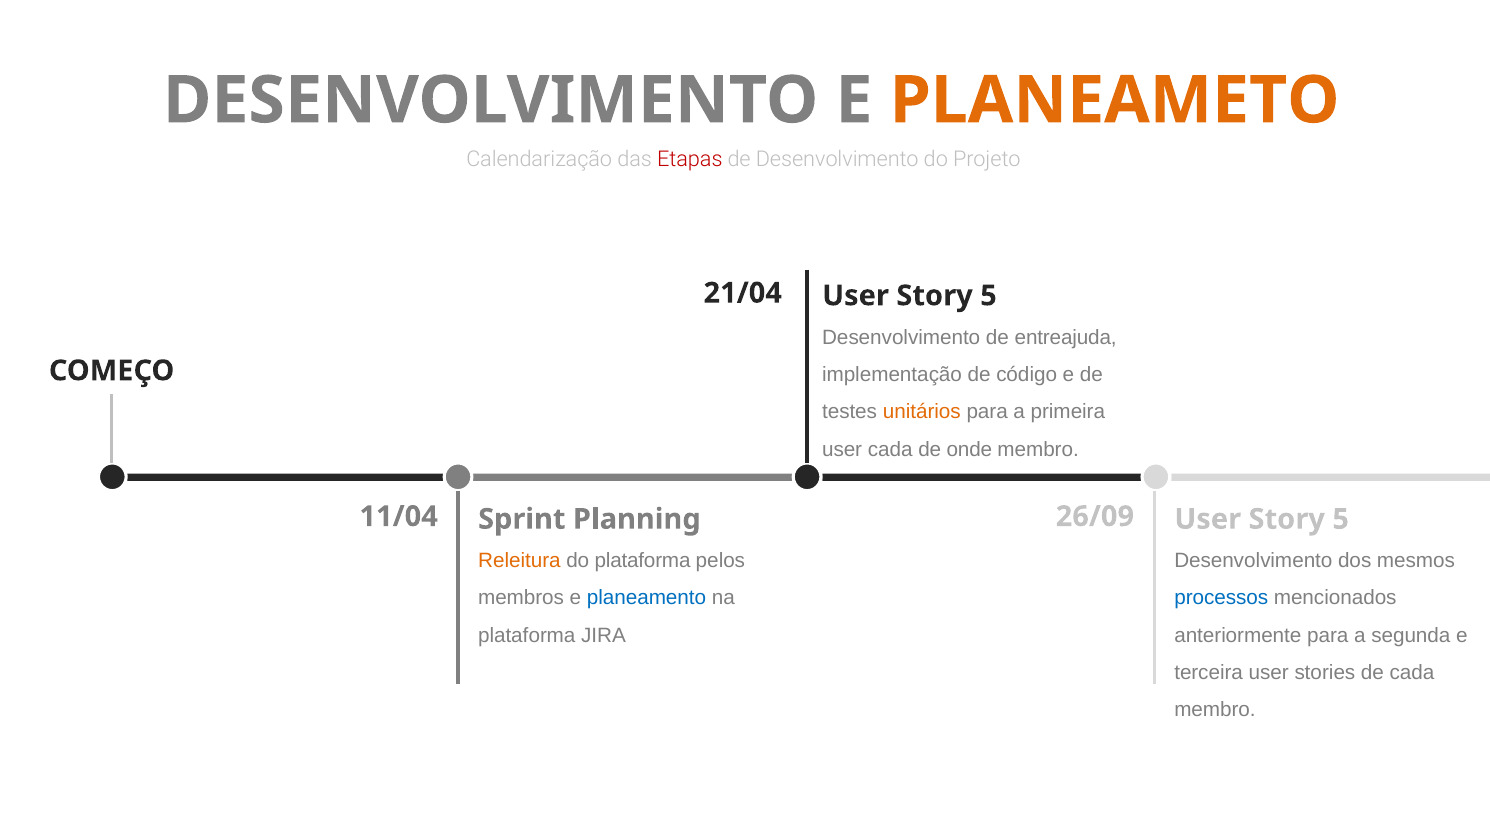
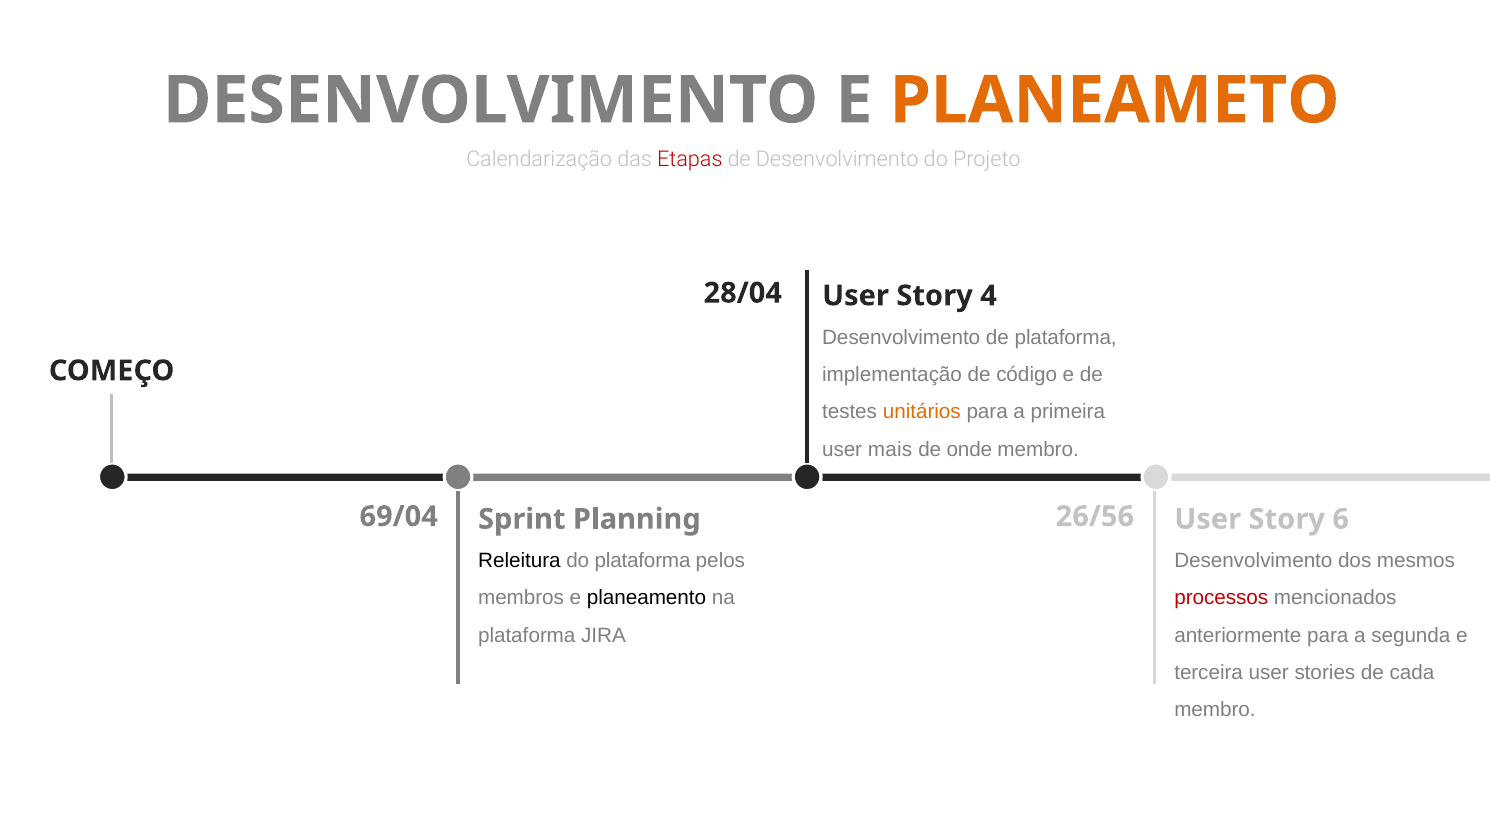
21/04: 21/04 -> 28/04 (743, 293)
5: 5 -> 4 (989, 296)
de entreajuda: entreajuda -> plataforma (1066, 337)
user cada: cada -> mais (890, 449)
11/04: 11/04 -> 69/04 (399, 517)
26/09: 26/09 -> 26/56 (1095, 517)
5: 5 -> 6 (1341, 519)
Releitura colour: orange -> black (519, 561)
planeamento colour: blue -> black (647, 598)
processos colour: blue -> red (1221, 598)
